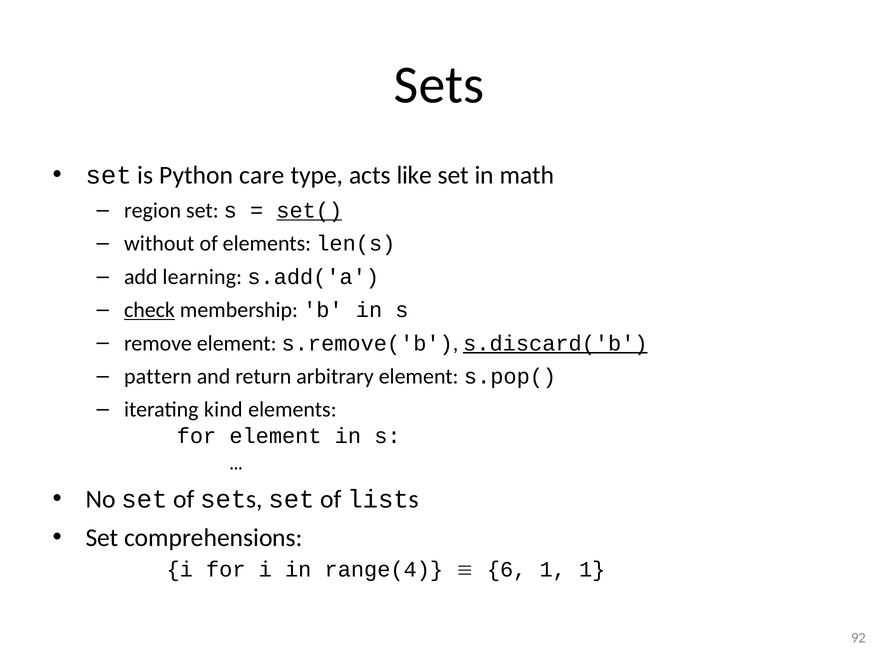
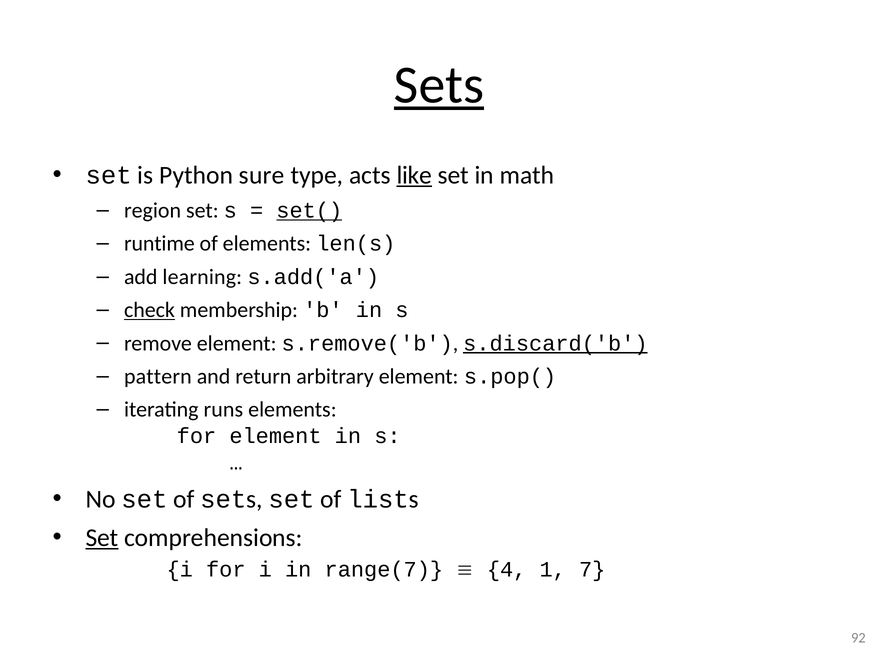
Sets underline: none -> present (439, 85)
care: care -> sure (262, 175)
like underline: none -> present (414, 175)
without: without -> runtime (159, 244)
kind: kind -> runs (223, 409)
Set underline: none -> present (102, 537)
range(4: range(4 -> range(7 (384, 569)
6: 6 -> 4 (507, 569)
1 1: 1 -> 7 (592, 569)
